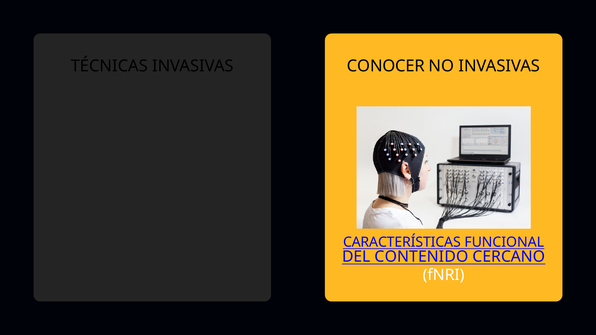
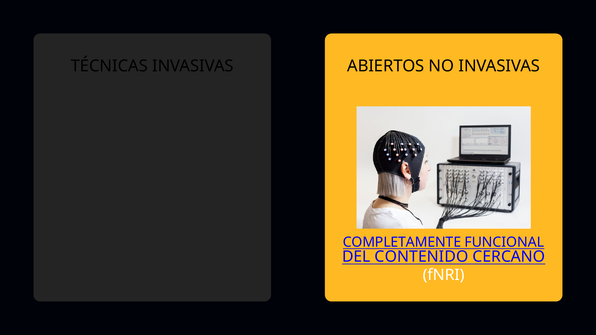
CONOCER: CONOCER -> ABIERTOS (386, 66)
CARACTERÍSTICAS: CARACTERÍSTICAS -> COMPLETAMENTE (402, 242)
